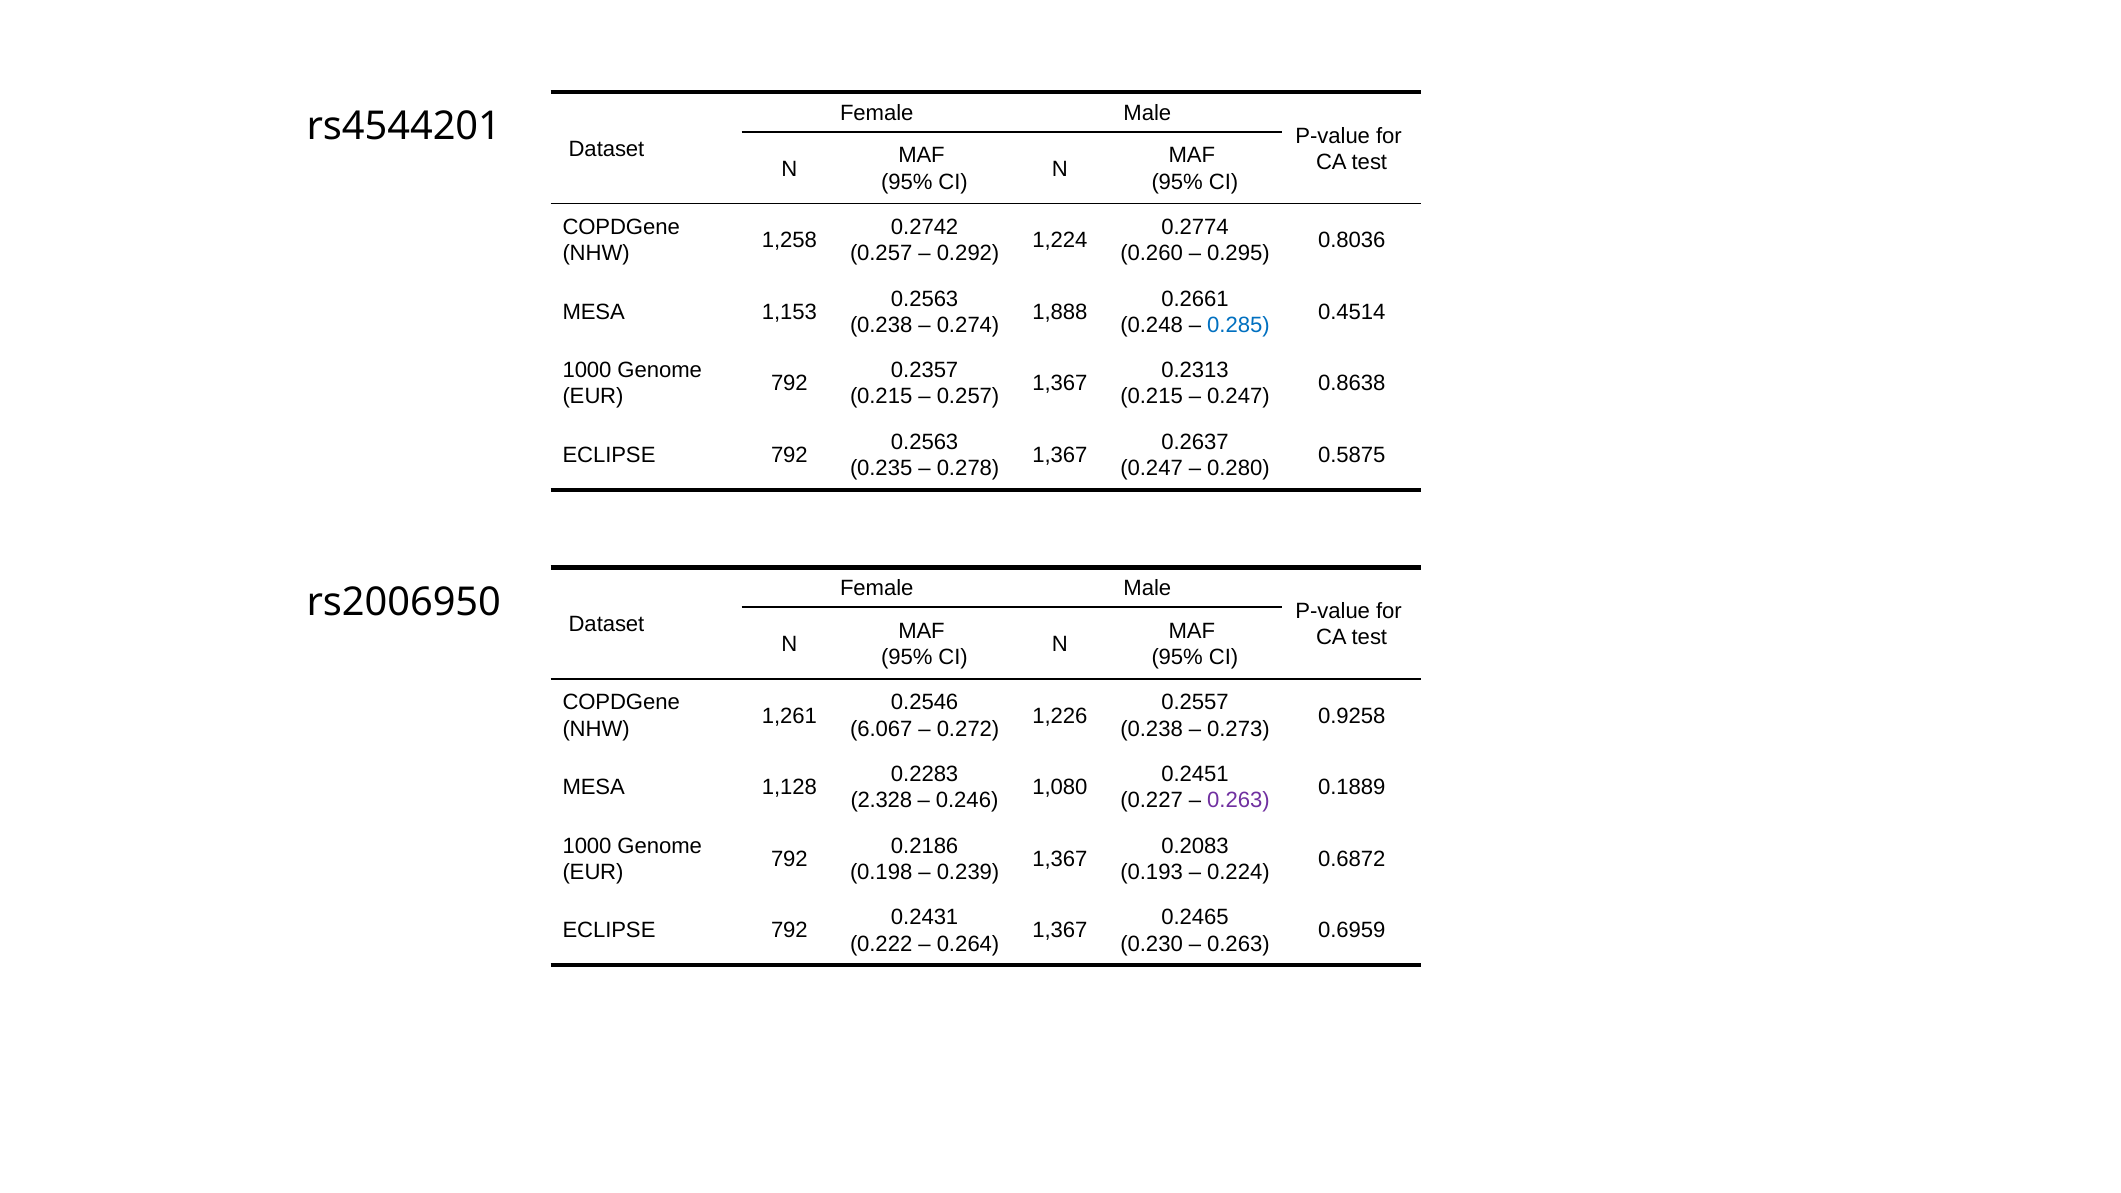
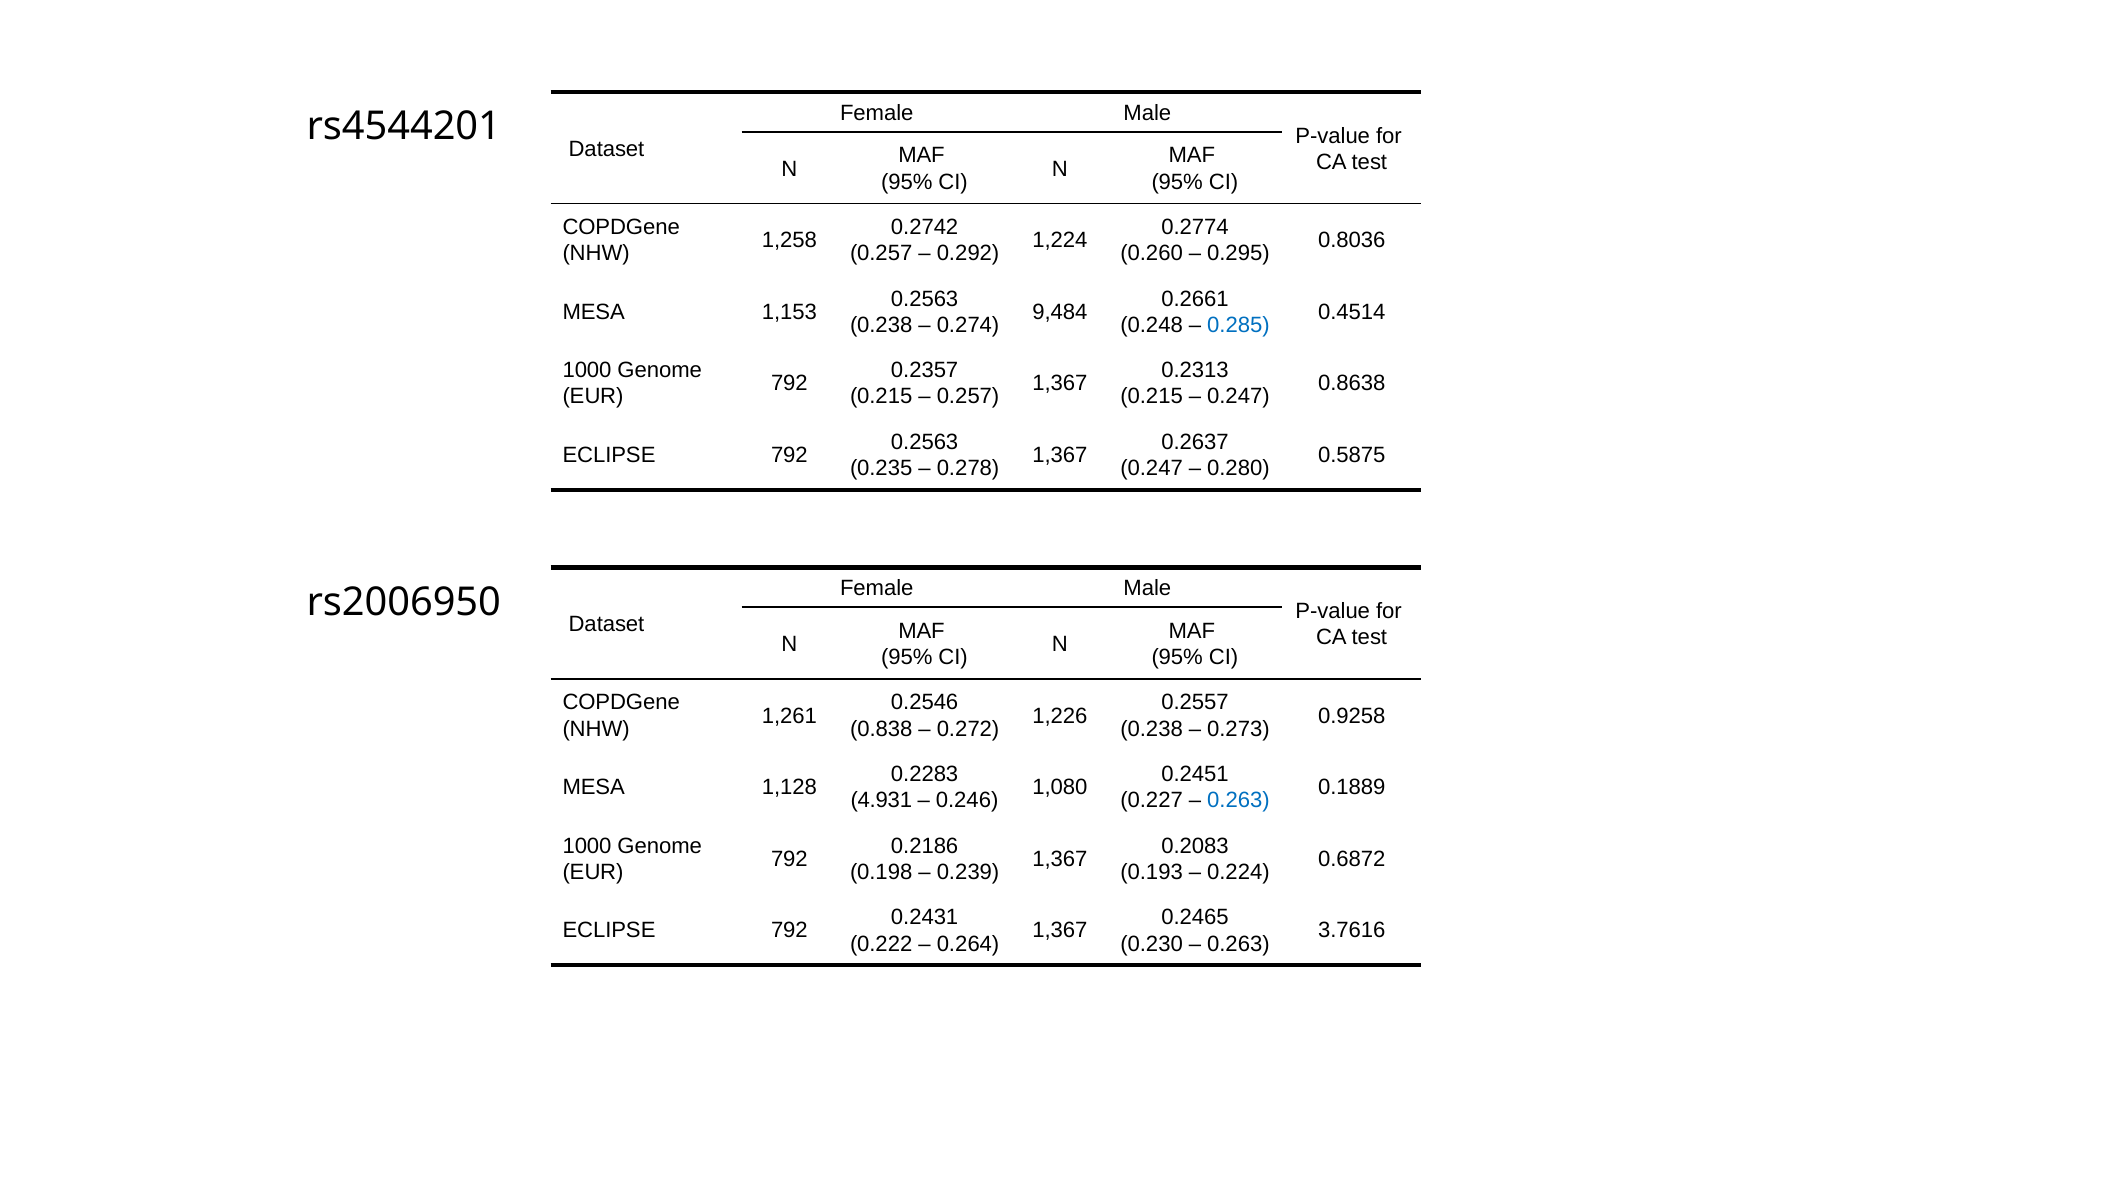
1,888: 1,888 -> 9,484 (1060, 312)
6.067: 6.067 -> 0.838 (881, 729)
2.328: 2.328 -> 4.931 (881, 801)
0.263 colour: purple -> blue (1238, 801)
0.6959: 0.6959 -> 3.7616 (1352, 931)
